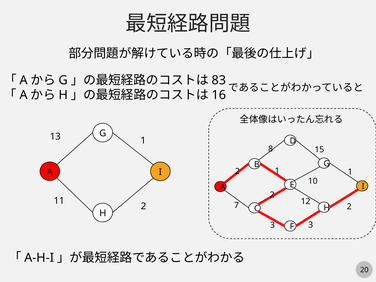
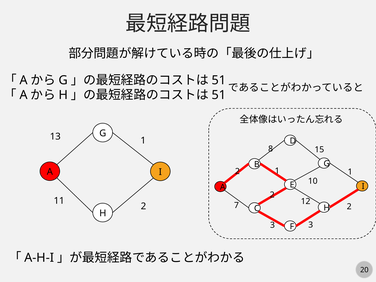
83: 83 -> 51 (219, 80)
16: 16 -> 51 (219, 95)
